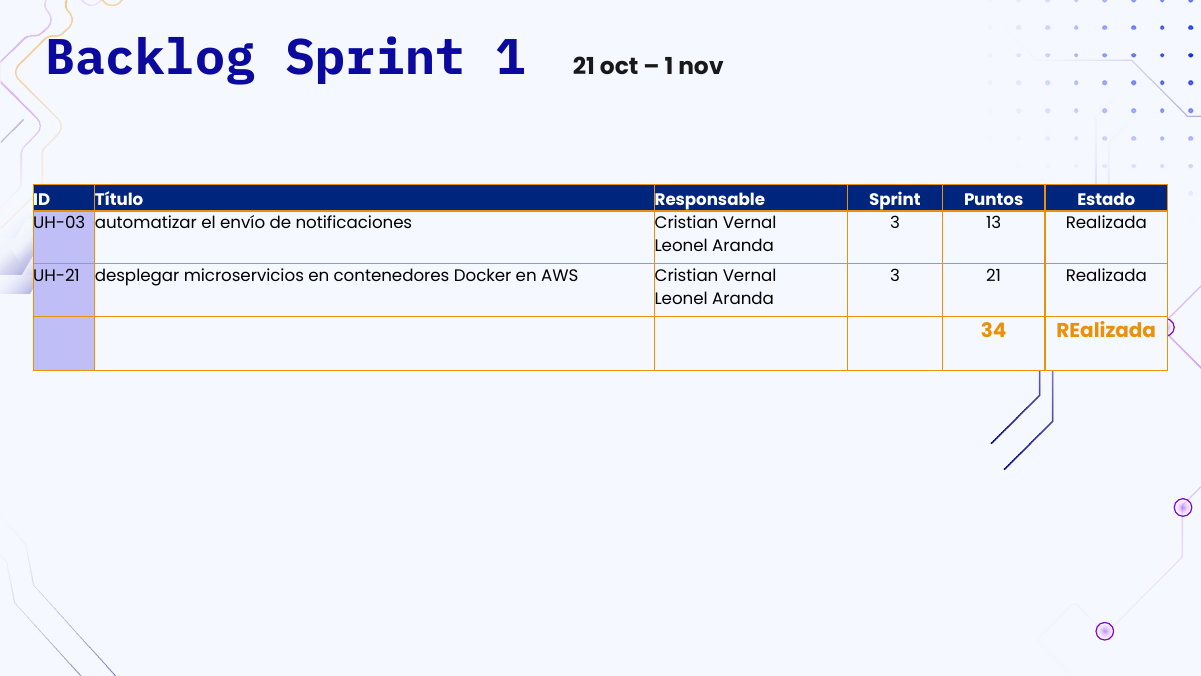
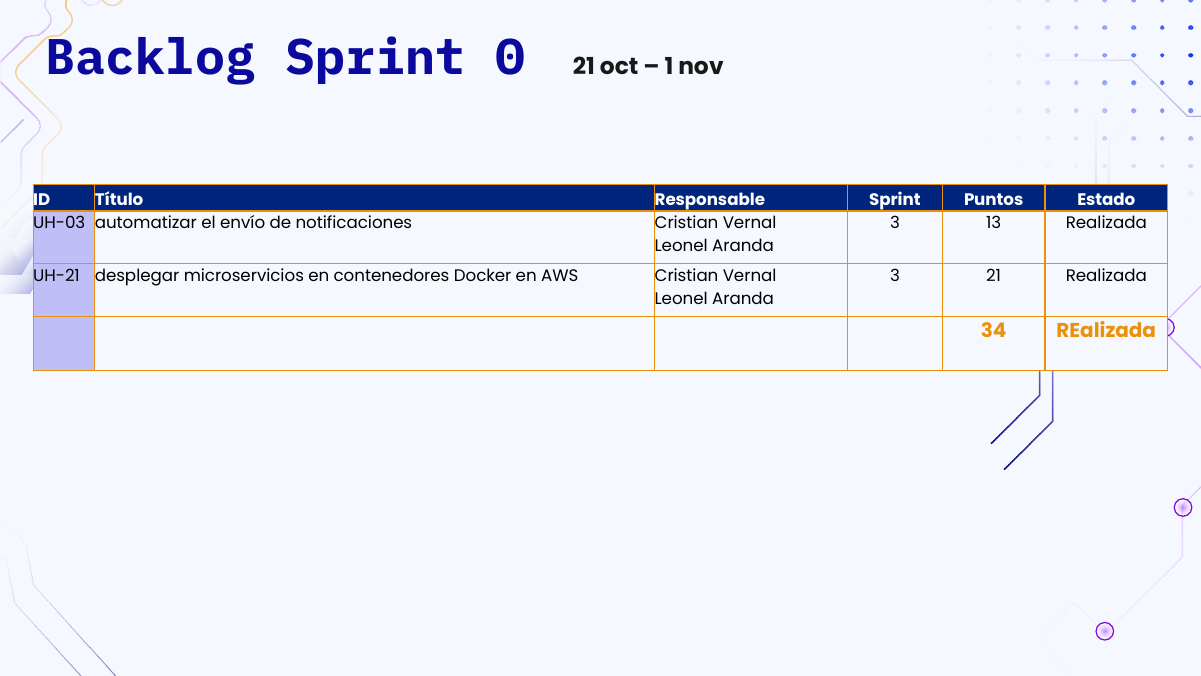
Sprint 1: 1 -> 0 (510, 58)
